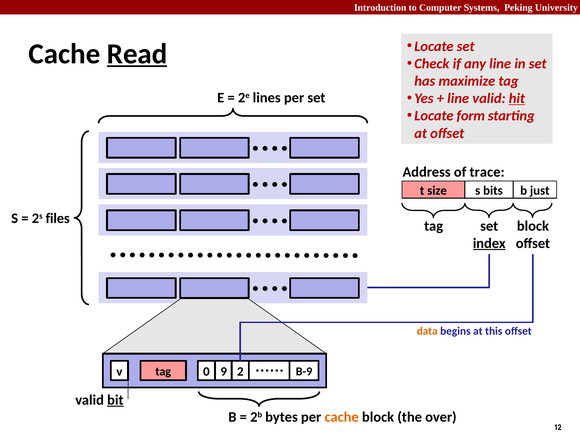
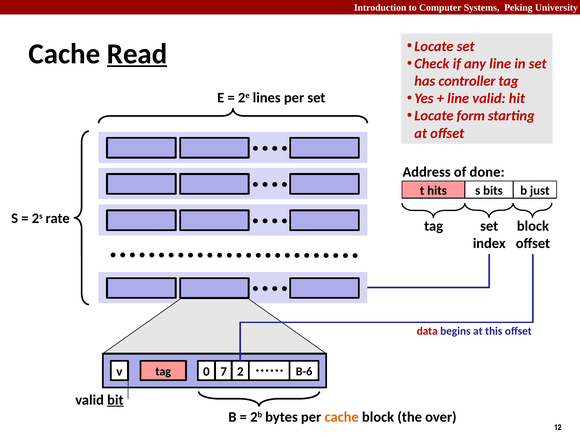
maximize: maximize -> controller (467, 81)
hit underline: present -> none (517, 98)
trace: trace -> done (487, 172)
size: size -> hits (437, 190)
files: files -> rate (58, 218)
index underline: present -> none (489, 243)
data colour: orange -> red (427, 331)
9: 9 -> 7 (224, 371)
B-9: B-9 -> B-6 (304, 371)
